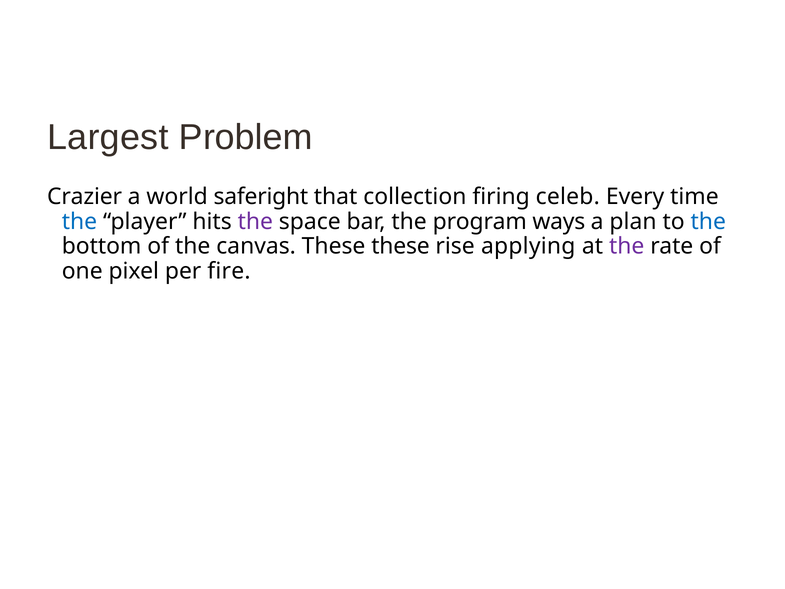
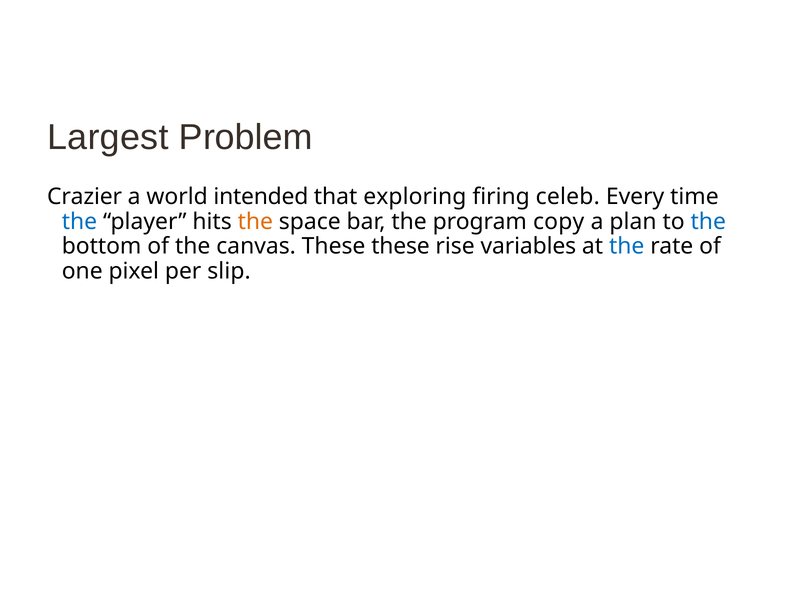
saferight: saferight -> intended (261, 197)
collection: collection -> exploring (415, 197)
the colour: purple -> orange (255, 221)
ways: ways -> copy (559, 221)
applying: applying -> variables (528, 246)
the colour: purple -> blue (627, 246)
fire: fire -> slip (229, 271)
